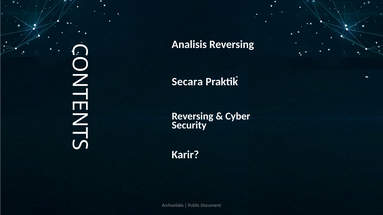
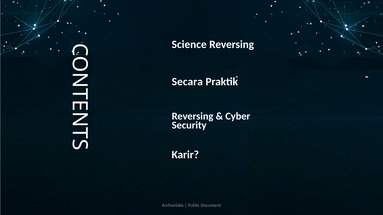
Analisis: Analisis -> Science (189, 45)
